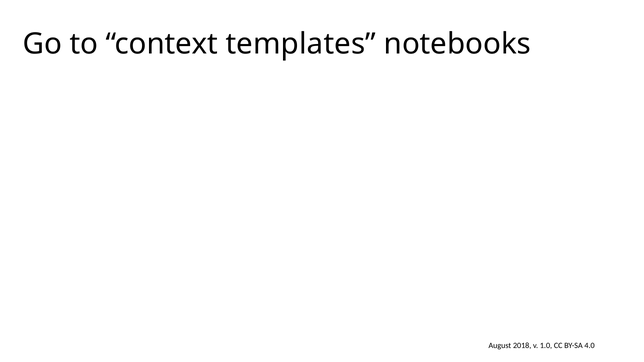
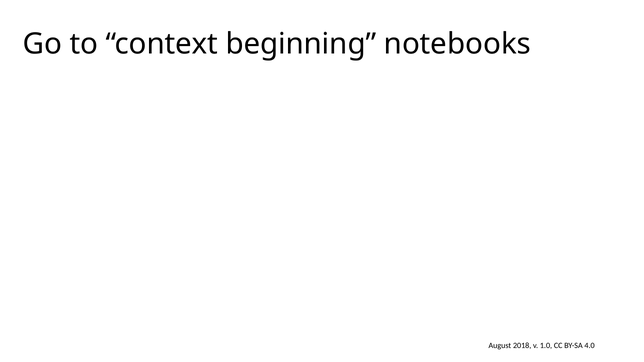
templates: templates -> beginning (301, 44)
